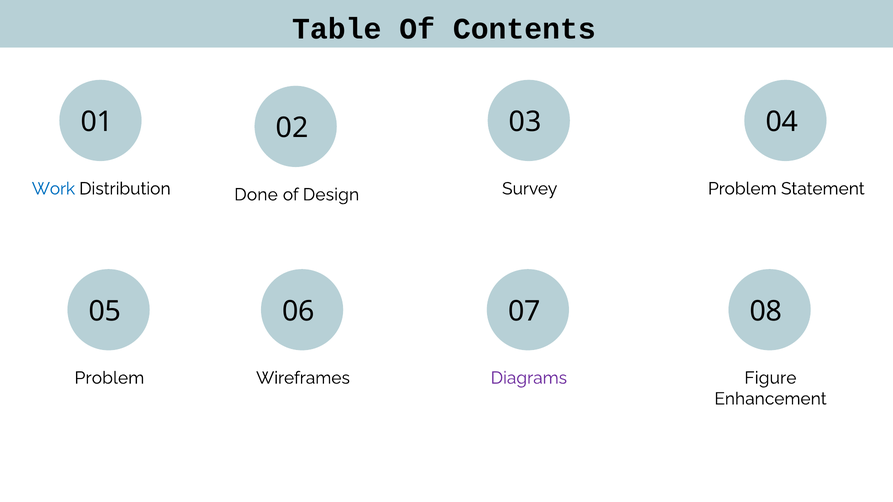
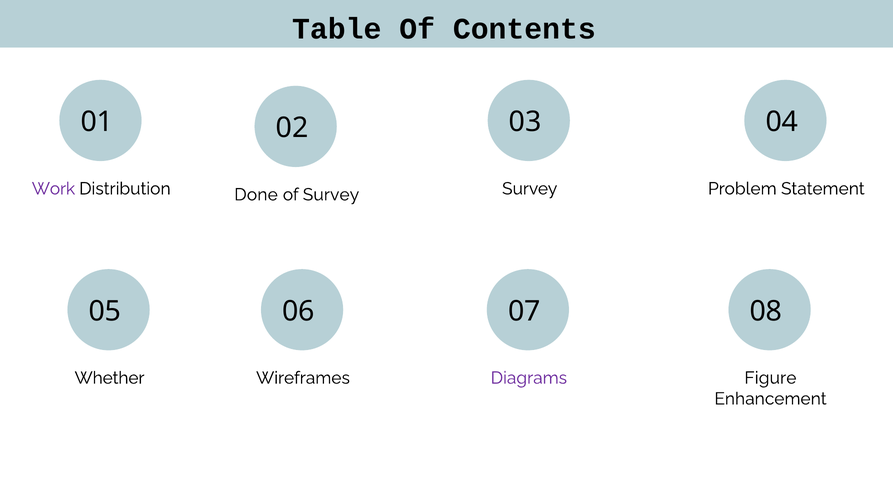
Work colour: blue -> purple (53, 189)
of Design: Design -> Survey (331, 195)
Problem: Problem -> Whether (110, 378)
